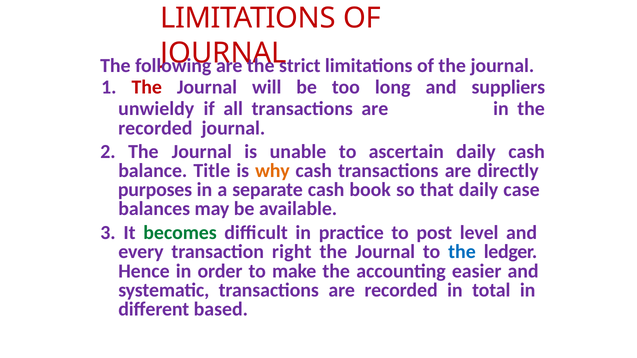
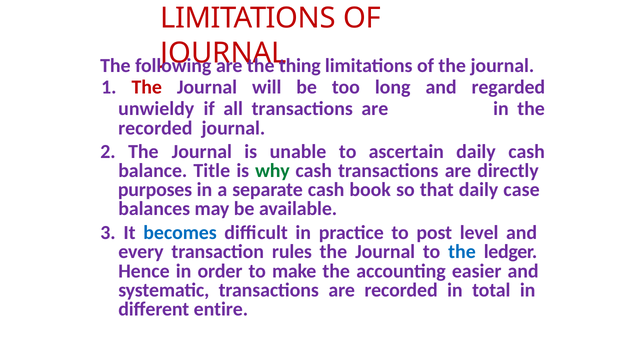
strict: strict -> thing (300, 66)
suppliers: suppliers -> regarded (508, 87)
why colour: orange -> green (272, 171)
becomes colour: green -> blue (180, 233)
right: right -> rules (292, 252)
based: based -> entire (221, 309)
